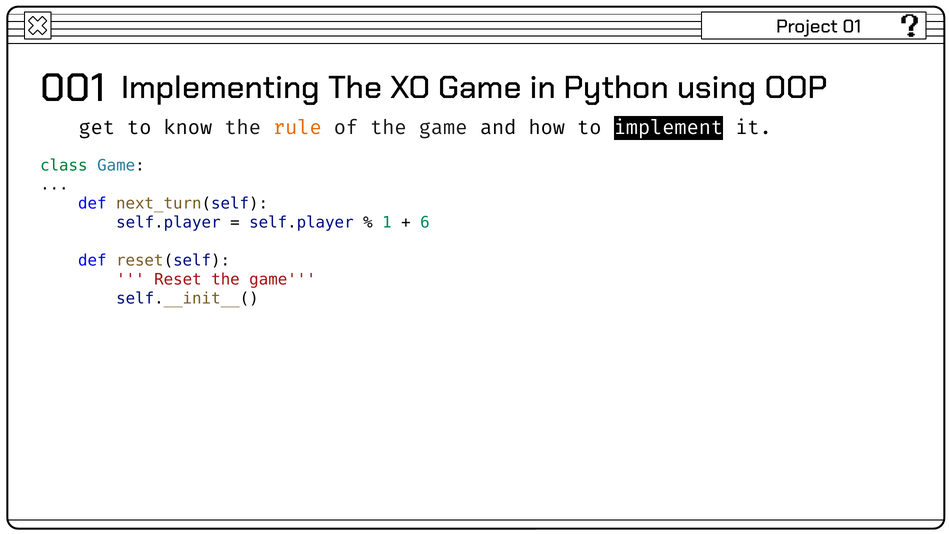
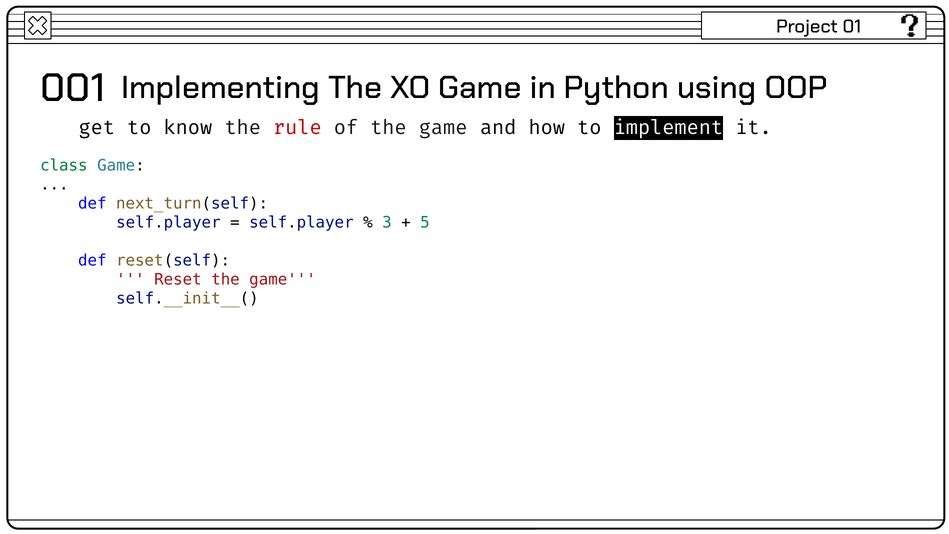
rule colour: orange -> red (297, 128)
1: 1 -> 3 (387, 223)
6: 6 -> 5 (425, 223)
